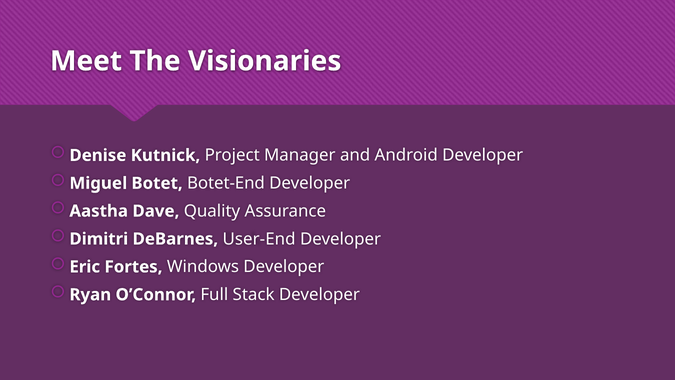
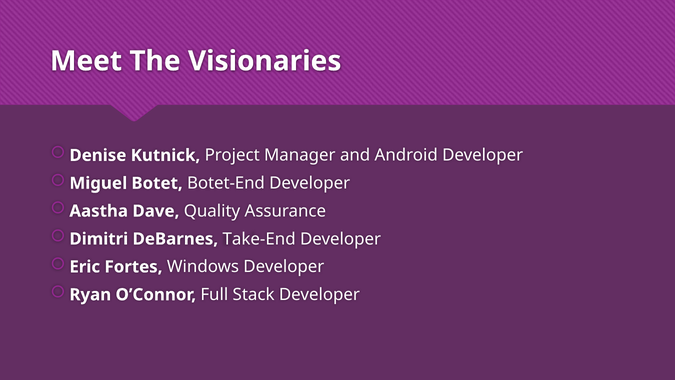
User-End: User-End -> Take-End (259, 239)
